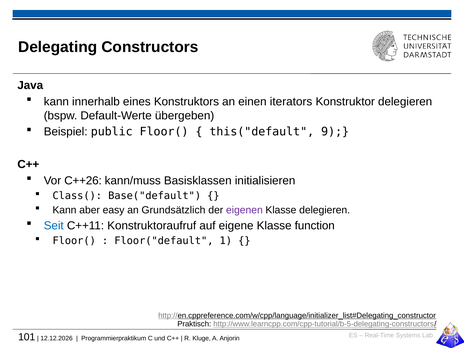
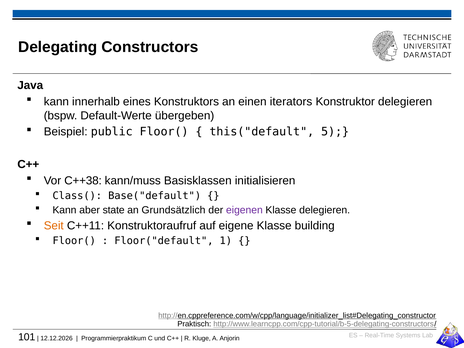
9: 9 -> 5 (335, 132)
C++26: C++26 -> C++38 (83, 181)
easy: easy -> state (114, 210)
Seit colour: blue -> orange (54, 226)
function: function -> building (315, 226)
